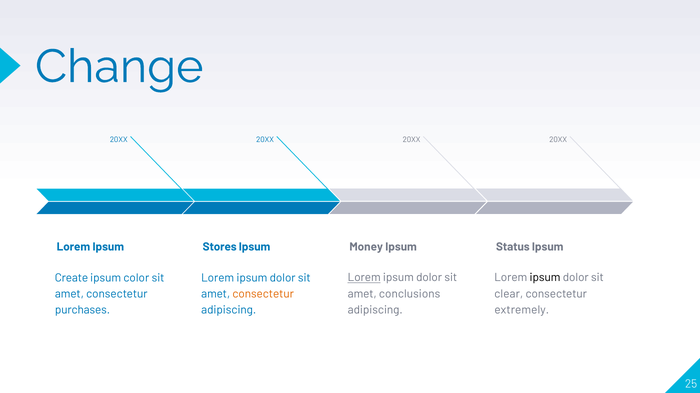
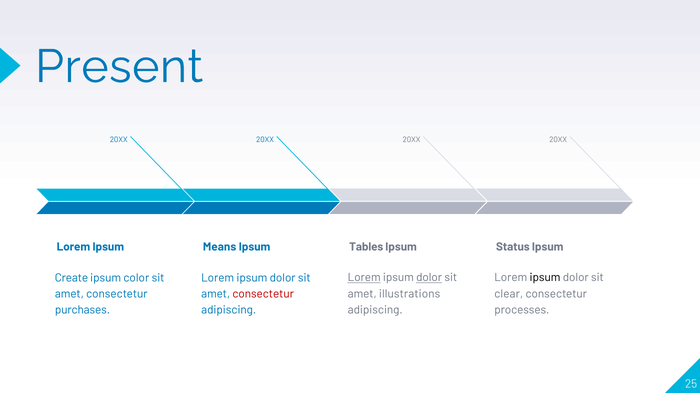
Change: Change -> Present (119, 67)
Money: Money -> Tables (366, 247)
Stores: Stores -> Means (220, 247)
dolor underline: none -> present (429, 278)
conclusions: conclusions -> illustrations (410, 294)
consectetur colour: orange -> red (263, 294)
extremely: extremely -> processes (522, 310)
